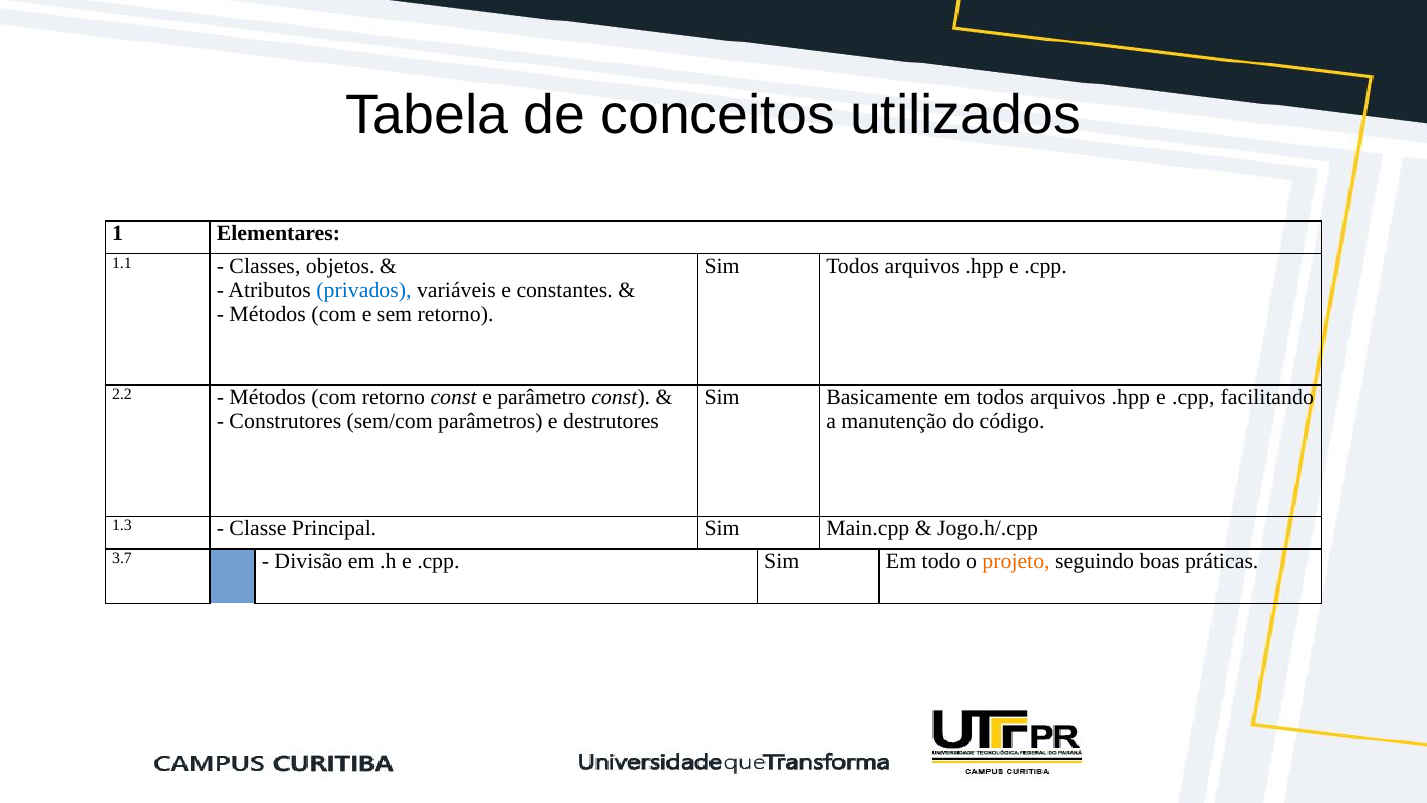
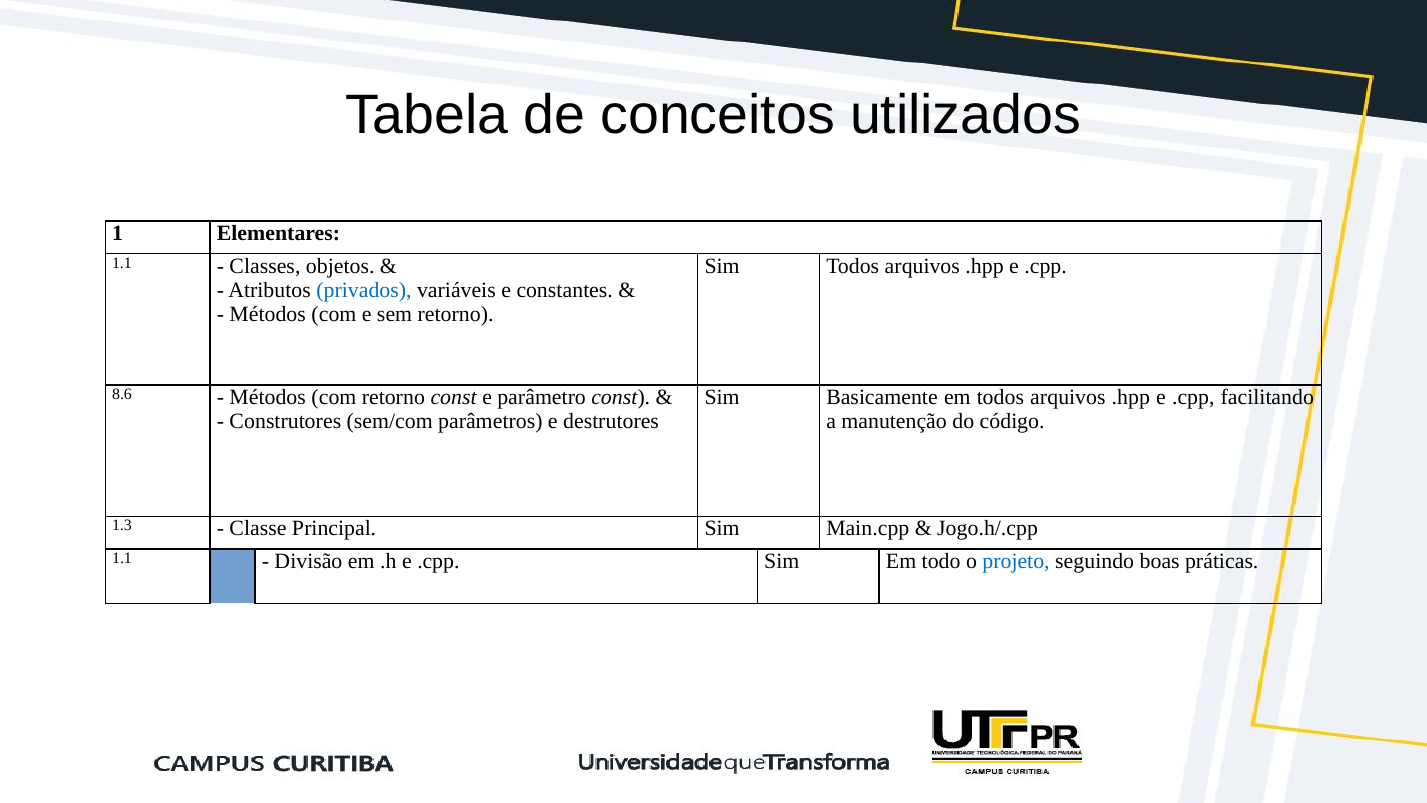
2.2: 2.2 -> 8.6 (122, 394)
3.7: 3.7 -> 1.1 (122, 558)
projeto colour: orange -> blue (1016, 561)
